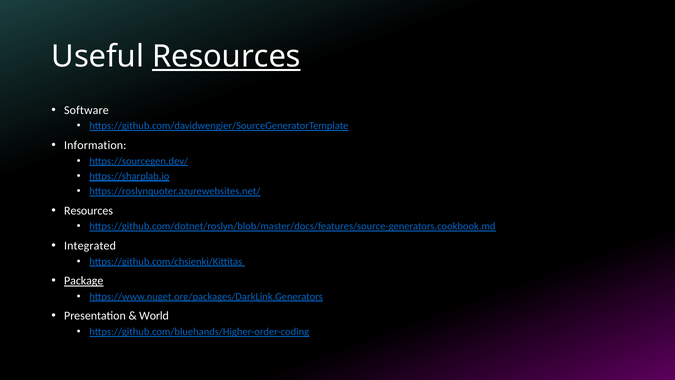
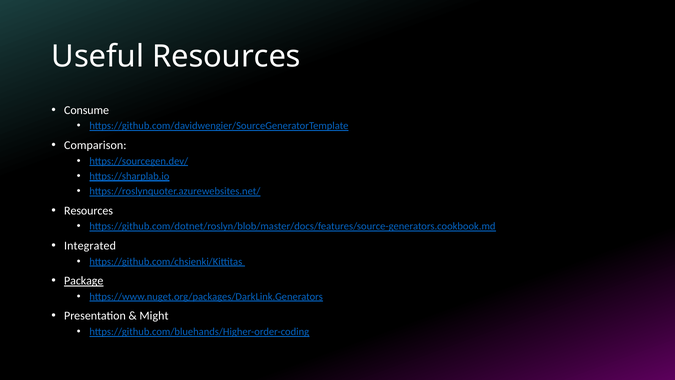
Resources underline: present -> none (226, 57)
Software: Software -> Consume (87, 110)
Information: Information -> Comparison (95, 145)
World: World -> Might (154, 316)
